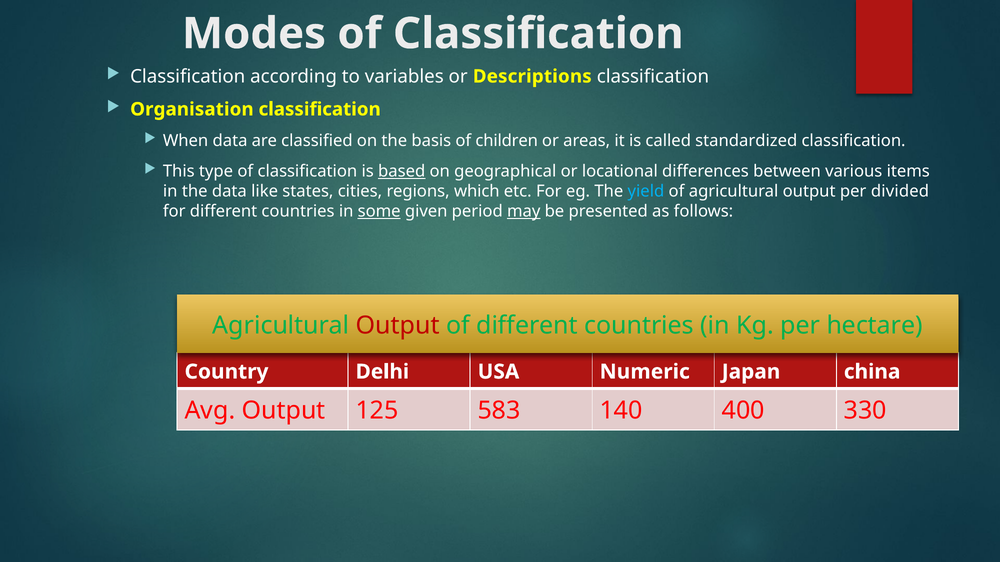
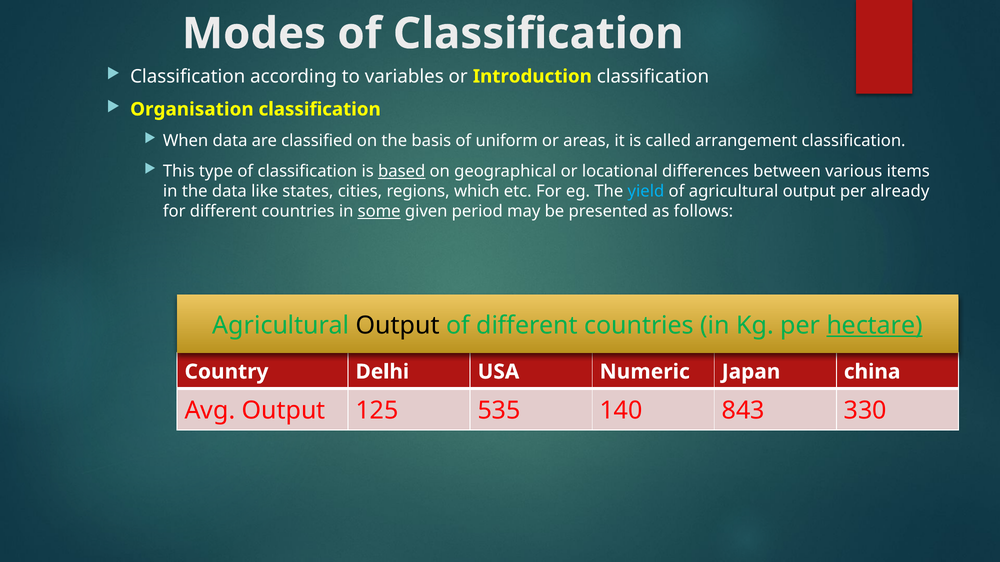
Descriptions: Descriptions -> Introduction (532, 76)
children: children -> uniform (507, 141)
standardized: standardized -> arrangement (746, 141)
divided: divided -> already (900, 191)
may underline: present -> none (524, 211)
Output colour: red -> black (398, 326)
hectare underline: none -> present (875, 326)
583: 583 -> 535 (499, 411)
400: 400 -> 843 (743, 411)
